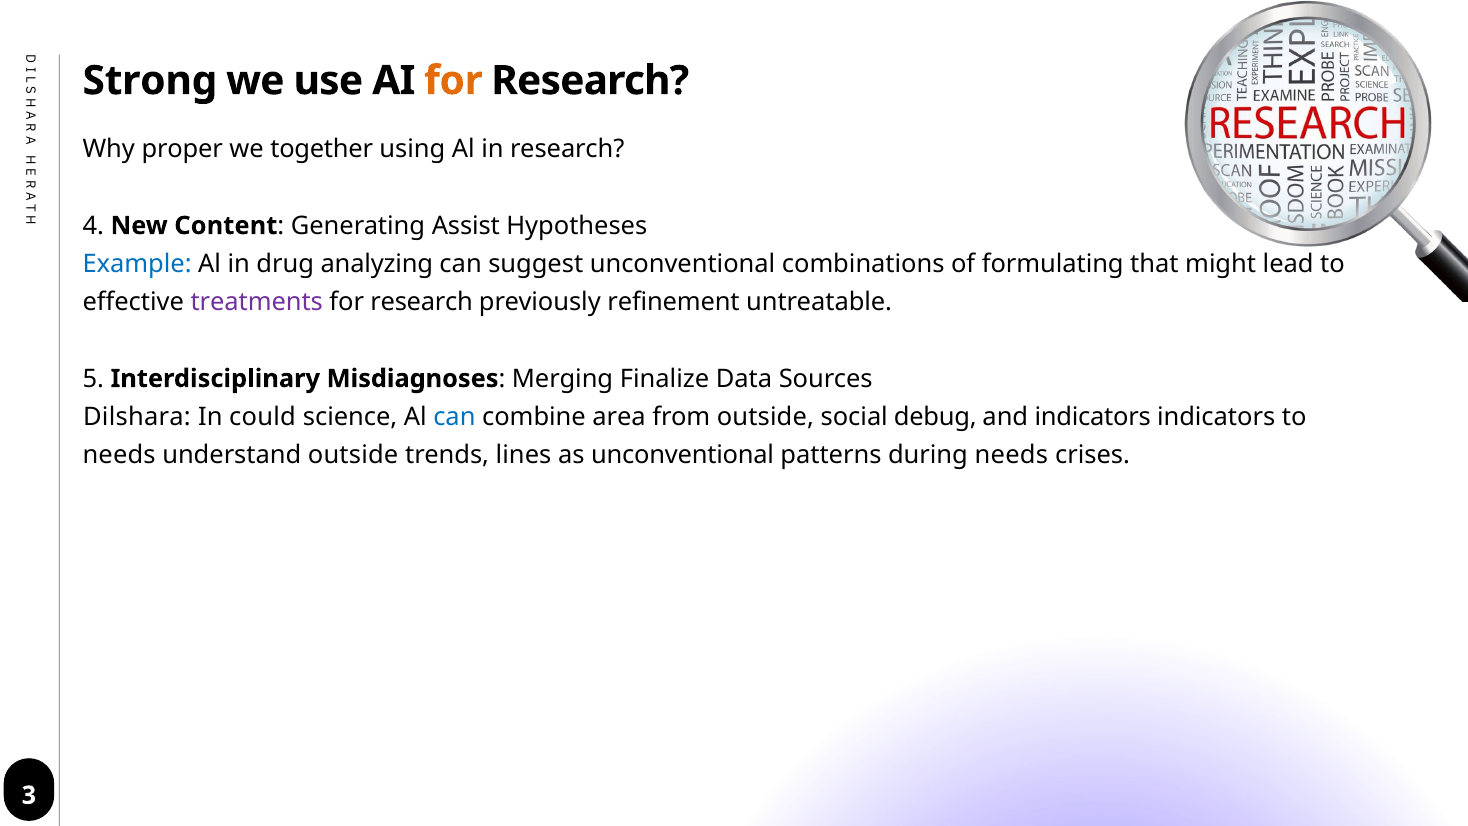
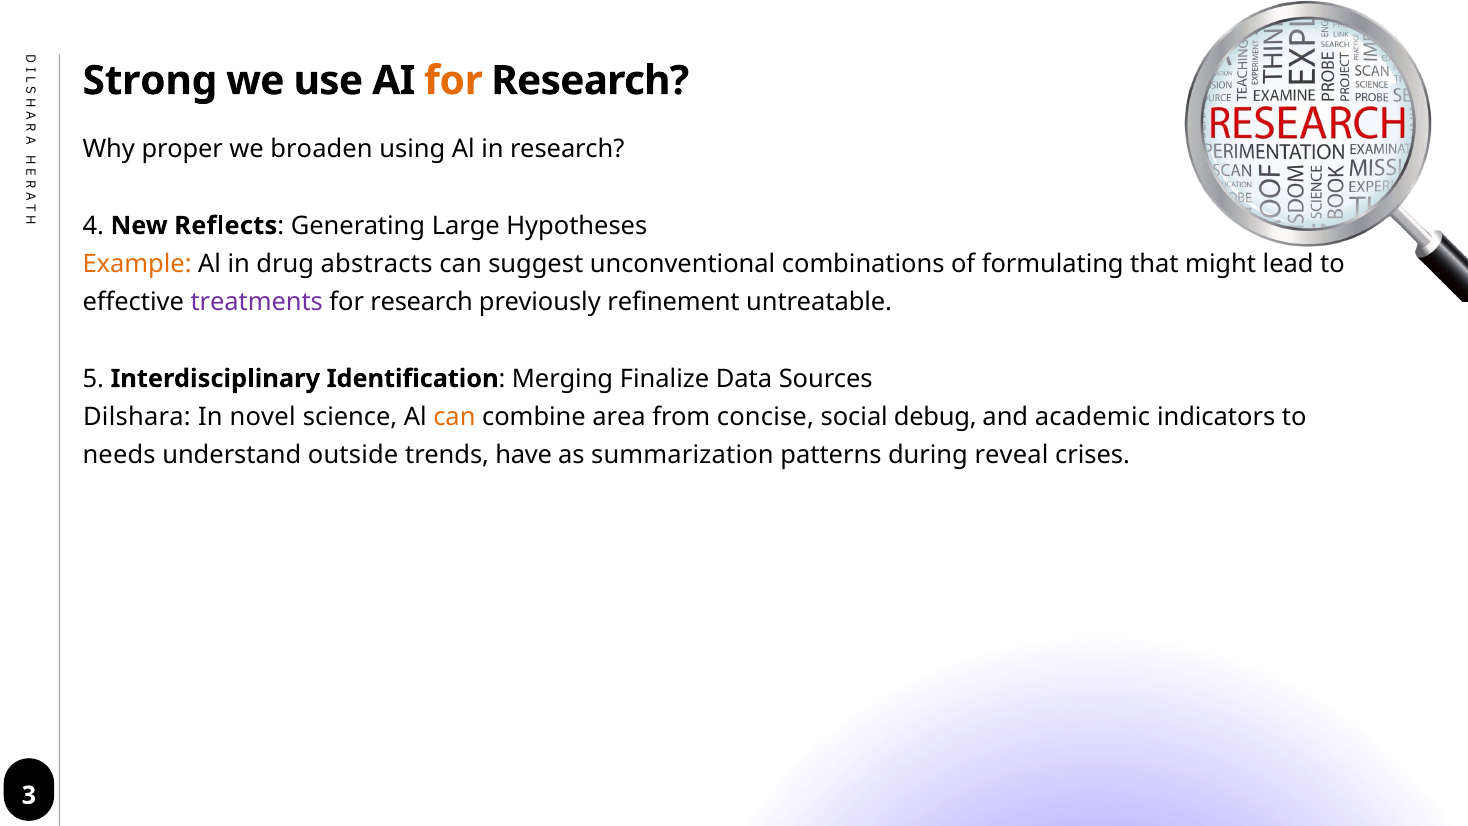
together: together -> broaden (321, 149)
Content: Content -> Reflects (226, 226)
Assist: Assist -> Large (466, 226)
Example colour: blue -> orange (137, 264)
analyzing: analyzing -> abstracts (377, 264)
Misdiagnoses: Misdiagnoses -> Identification (413, 379)
could: could -> novel (263, 417)
can colour: blue -> orange (454, 417)
from outside: outside -> concise (765, 417)
and indicators: indicators -> academic (1092, 417)
lines: lines -> have (524, 455)
as unconventional: unconventional -> summarization (682, 455)
during needs: needs -> reveal (1011, 455)
